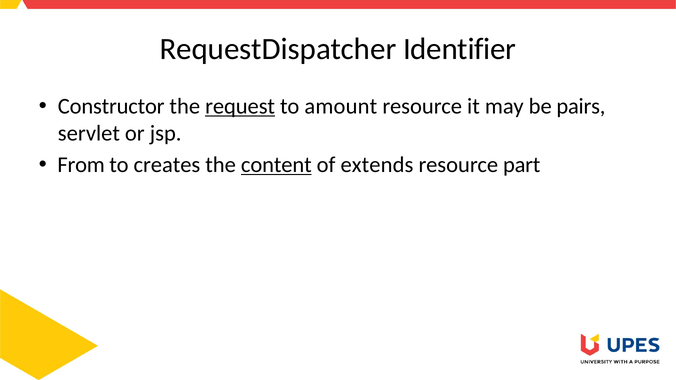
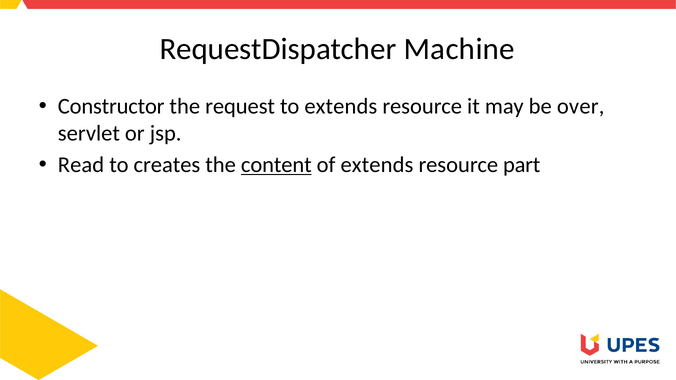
Identifier: Identifier -> Machine (459, 49)
request underline: present -> none (240, 106)
to amount: amount -> extends (341, 106)
pairs: pairs -> over (581, 106)
From: From -> Read (81, 165)
